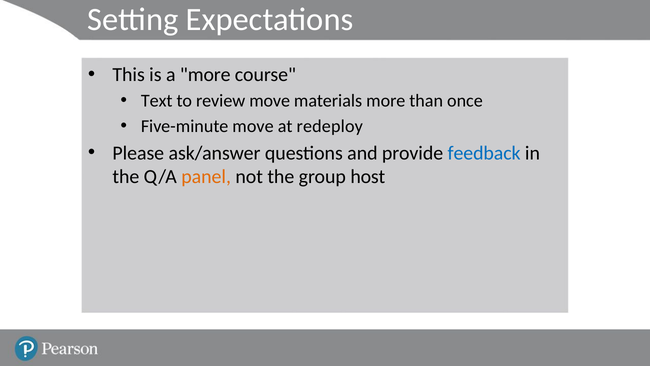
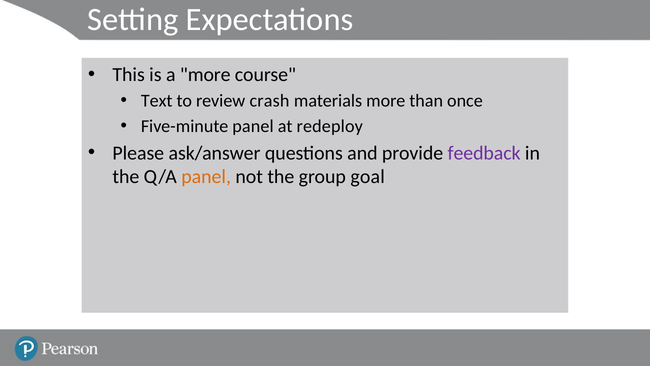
review move: move -> crash (269, 101)
Five-minute move: move -> panel (253, 126)
feedback colour: blue -> purple (484, 153)
host: host -> goal (368, 177)
